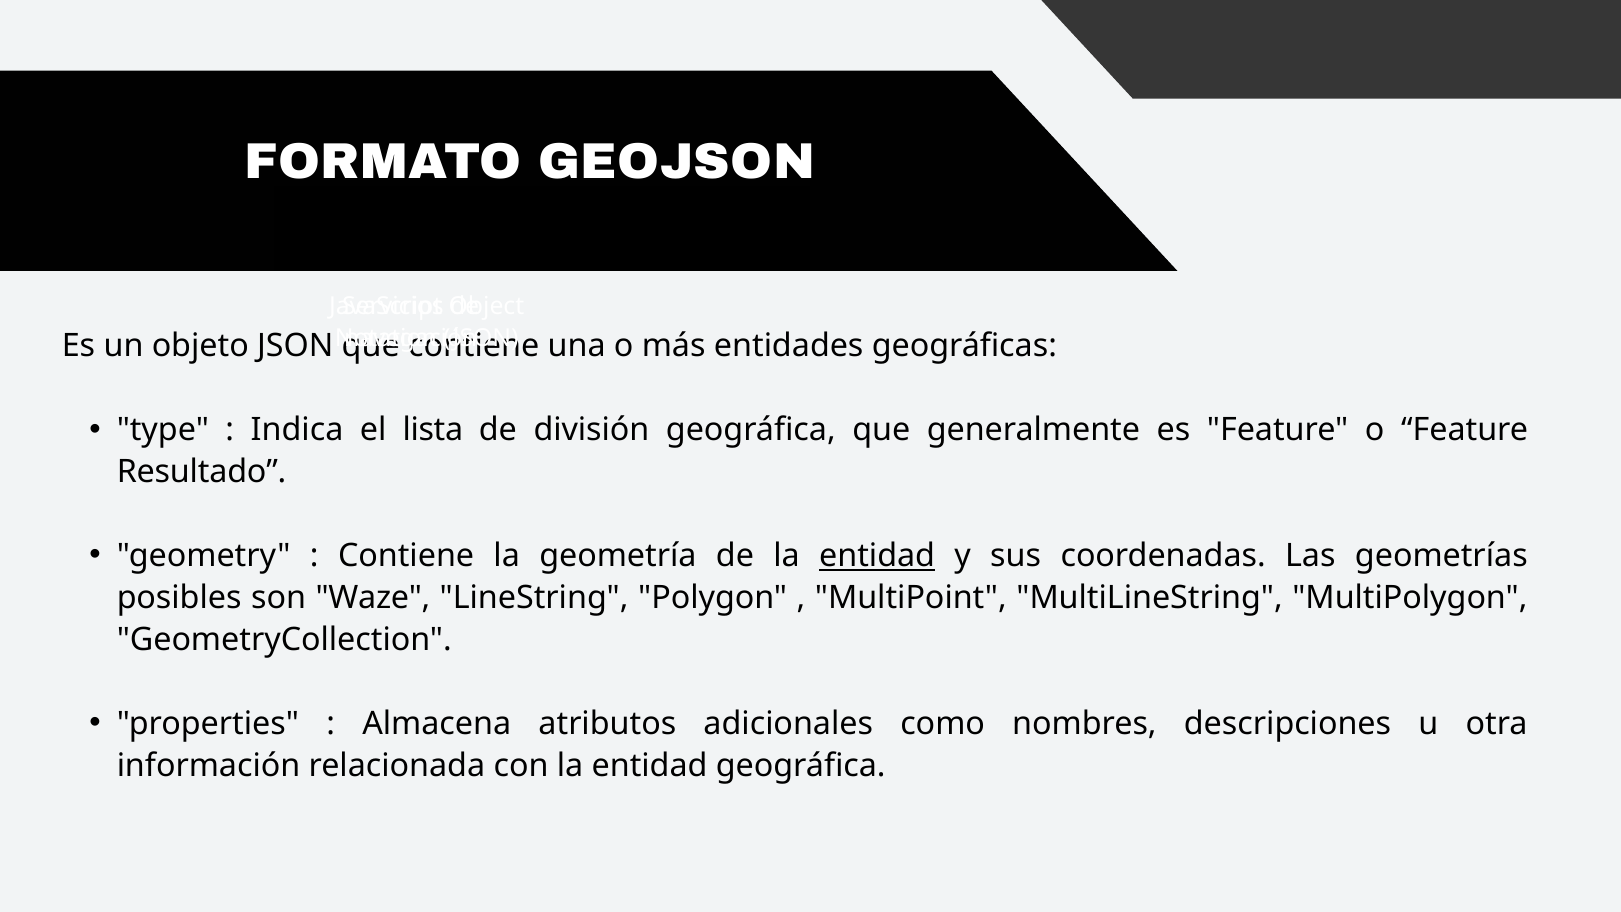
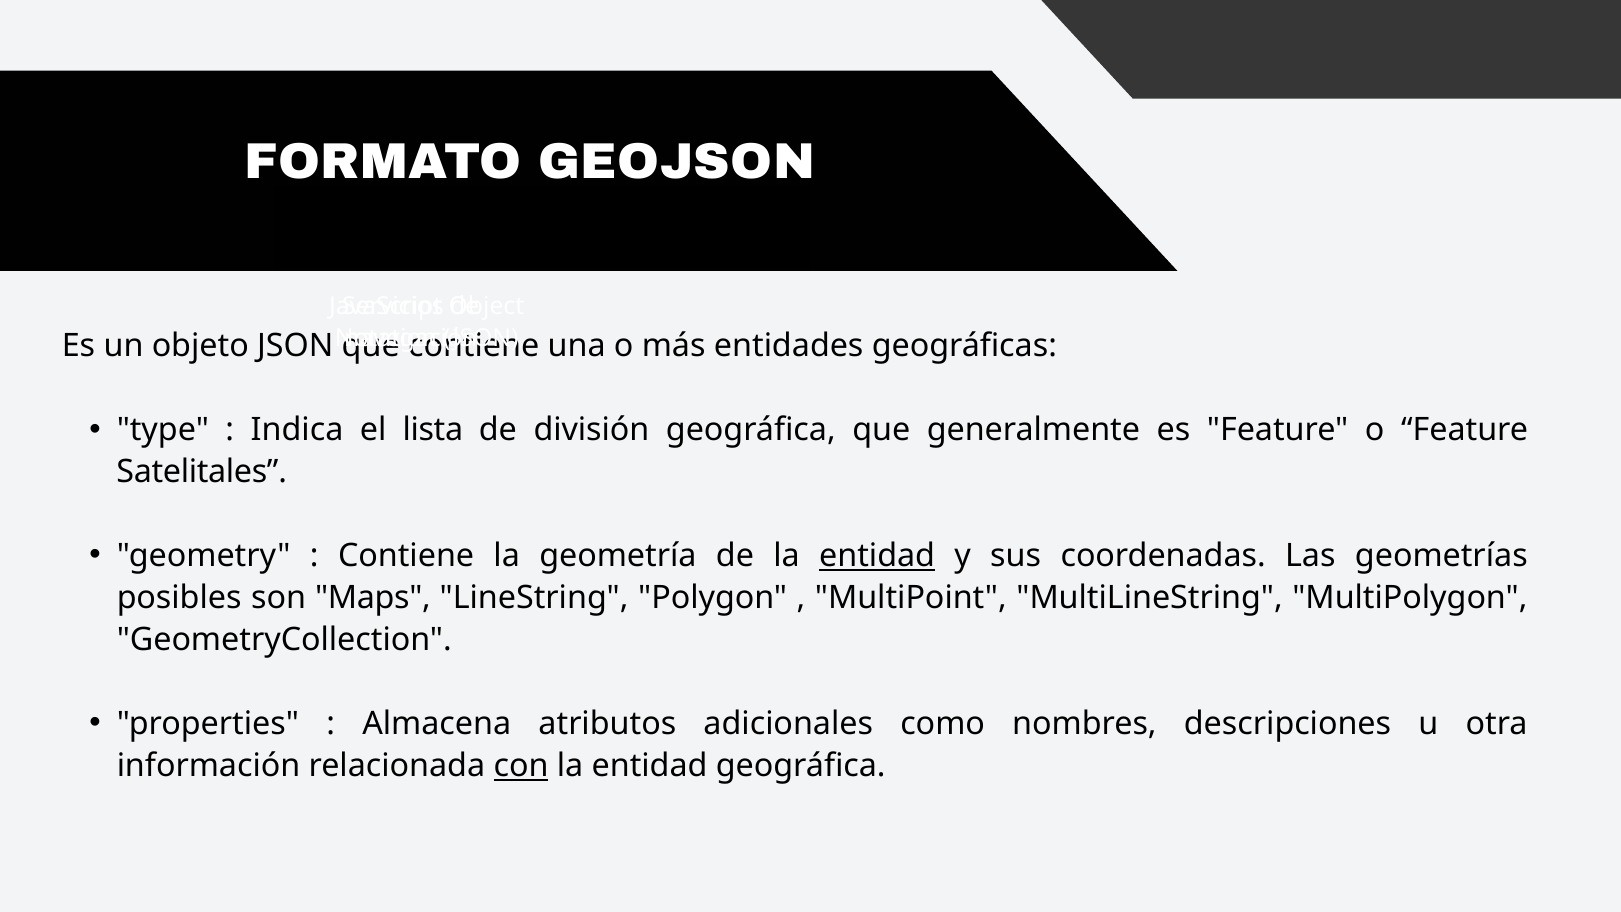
Resultado: Resultado -> Satelitales (202, 472)
Waze: Waze -> Maps (373, 598)
con underline: none -> present (521, 766)
